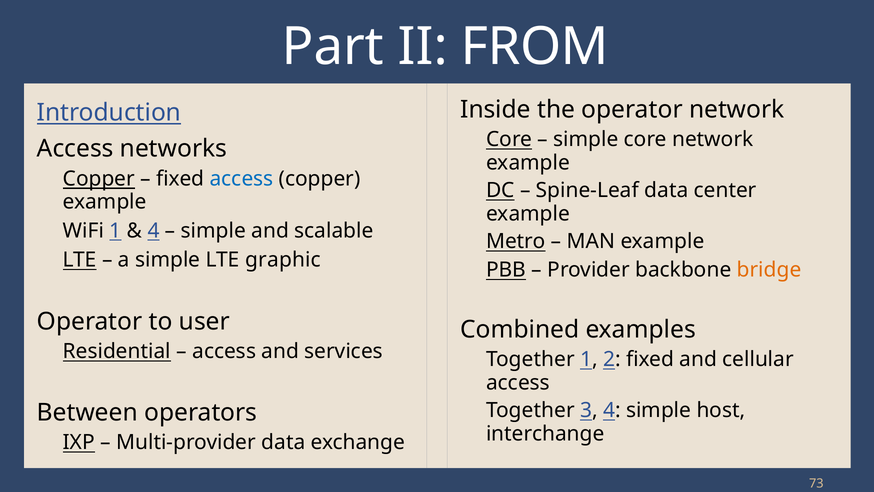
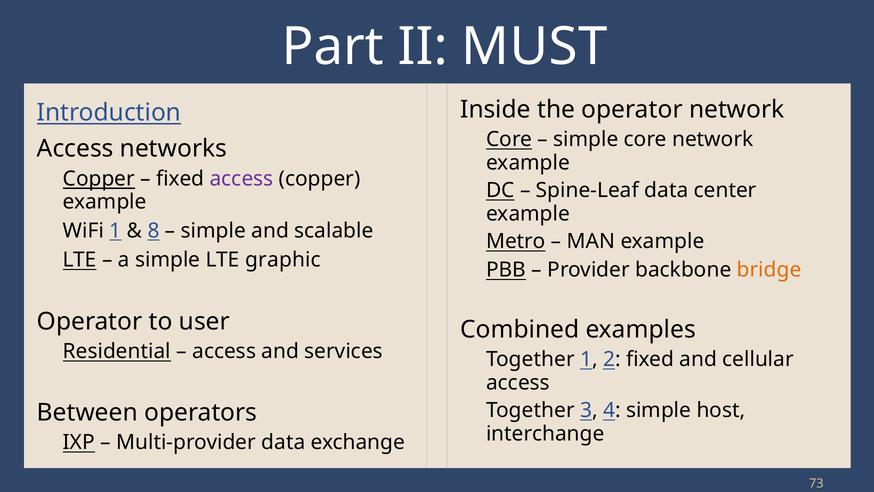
FROM: FROM -> MUST (534, 47)
access colour: blue -> purple (242, 179)
4: 4 -> 8 (154, 230)
